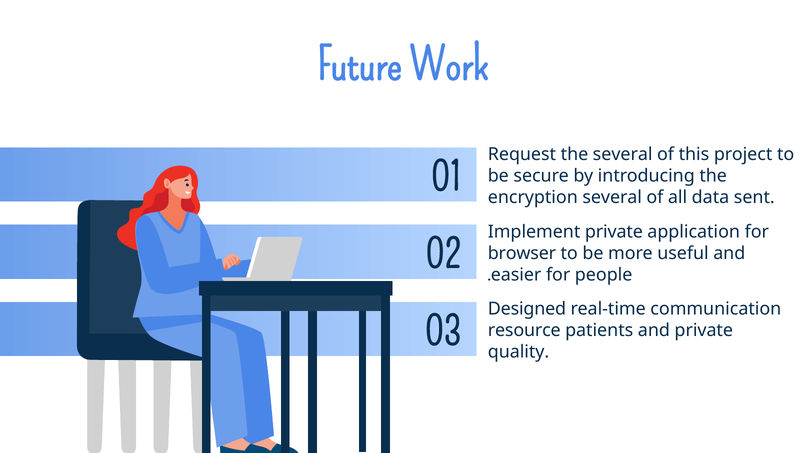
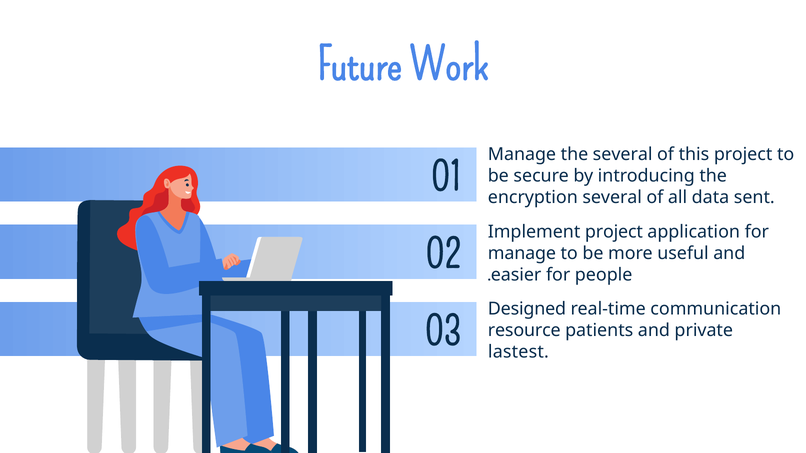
Request: Request -> Manage (522, 154)
Implement private: private -> project (614, 232)
browser: browser -> manage (522, 254)
quality: quality -> lastest (518, 352)
